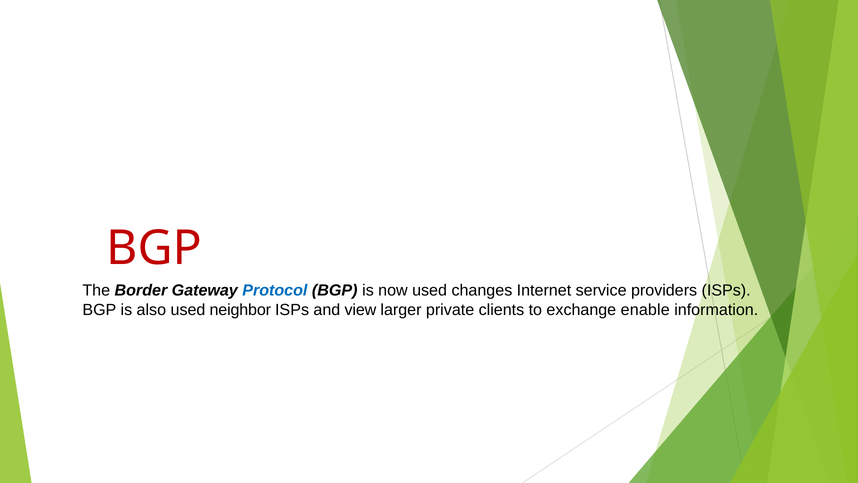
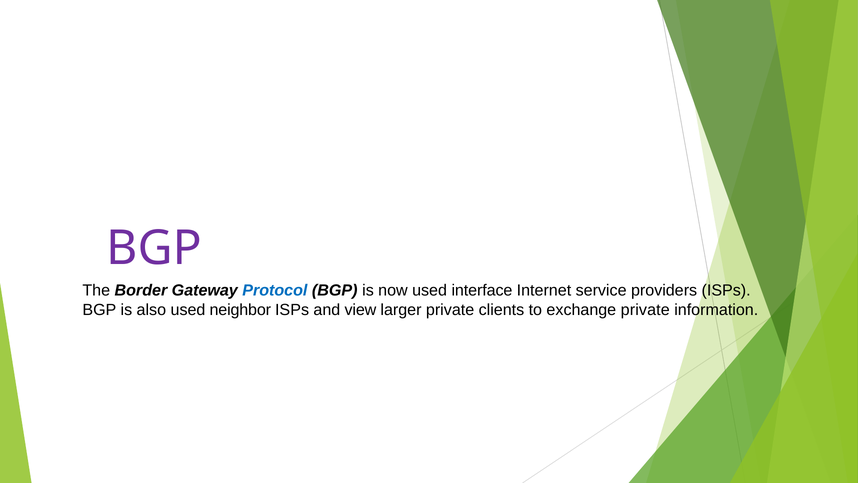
BGP colour: red -> purple (154, 248)
changes: changes -> interface (482, 290)
exchange enable: enable -> private (645, 310)
